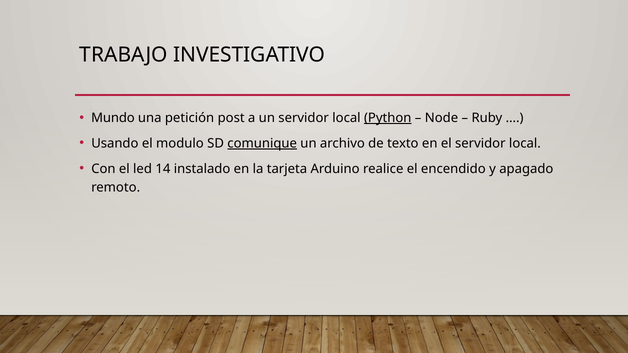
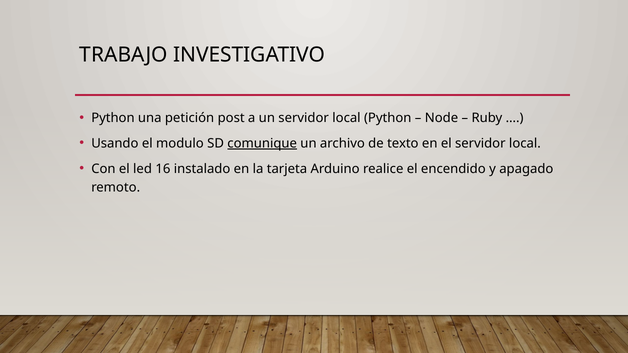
Mundo: Mundo -> Python (113, 118)
Python underline: present -> none (388, 118)
14: 14 -> 16 (163, 169)
